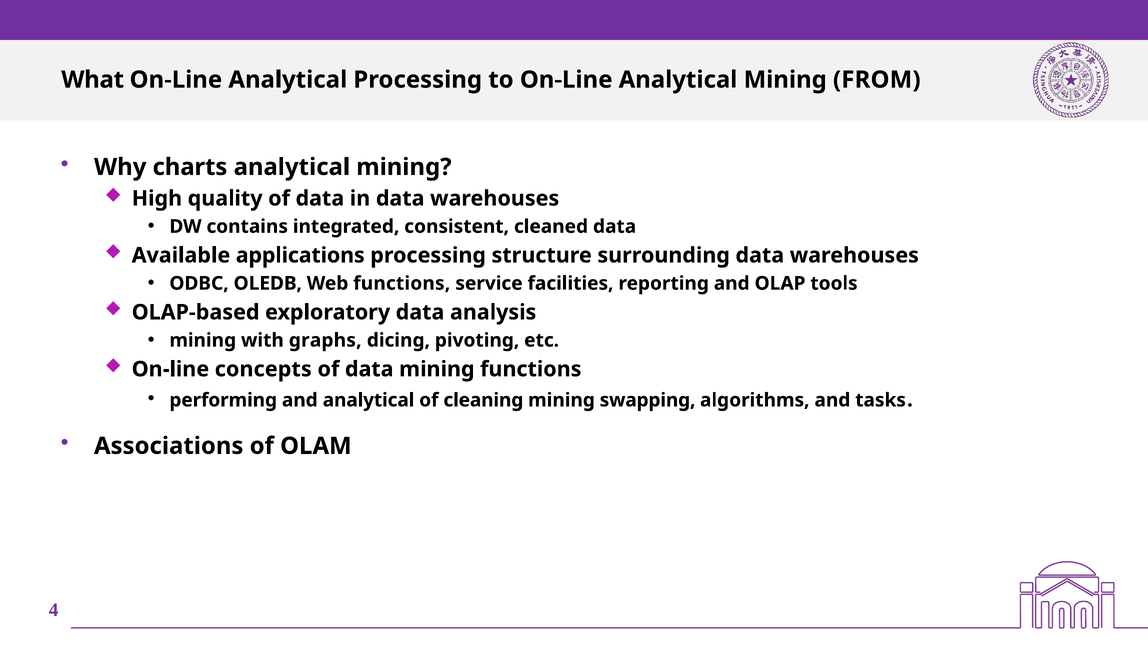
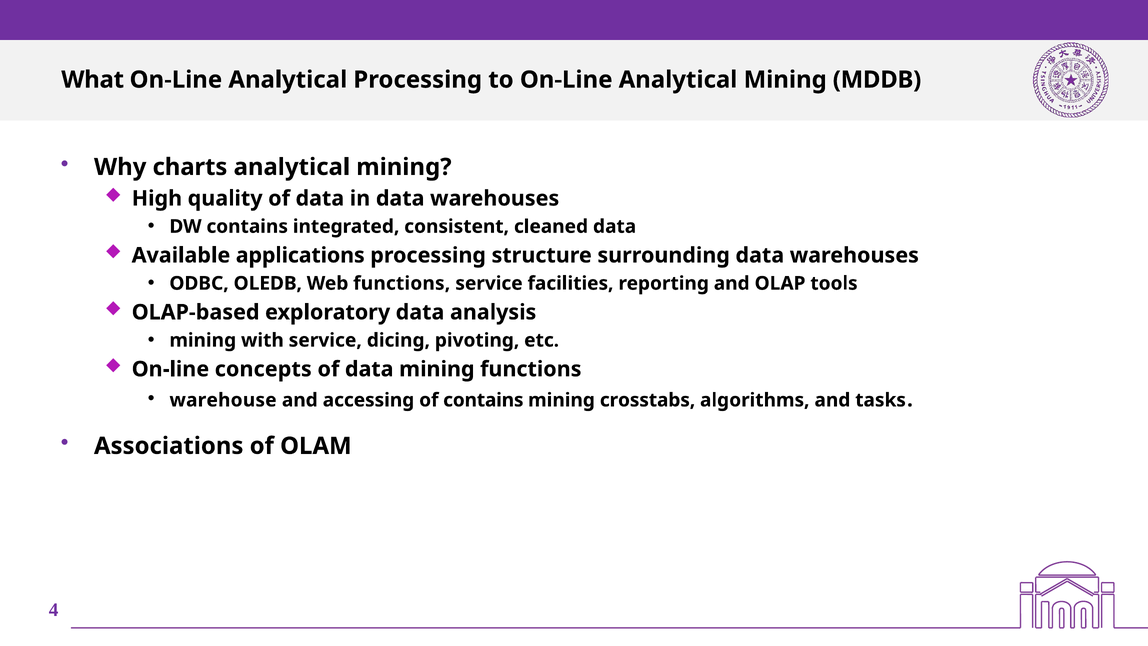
FROM: FROM -> MDDB (877, 80)
with graphs: graphs -> service (325, 340)
performing: performing -> warehouse (223, 400)
and analytical: analytical -> accessing (368, 400)
of cleaning: cleaning -> contains (483, 400)
swapping: swapping -> crosstabs (648, 400)
